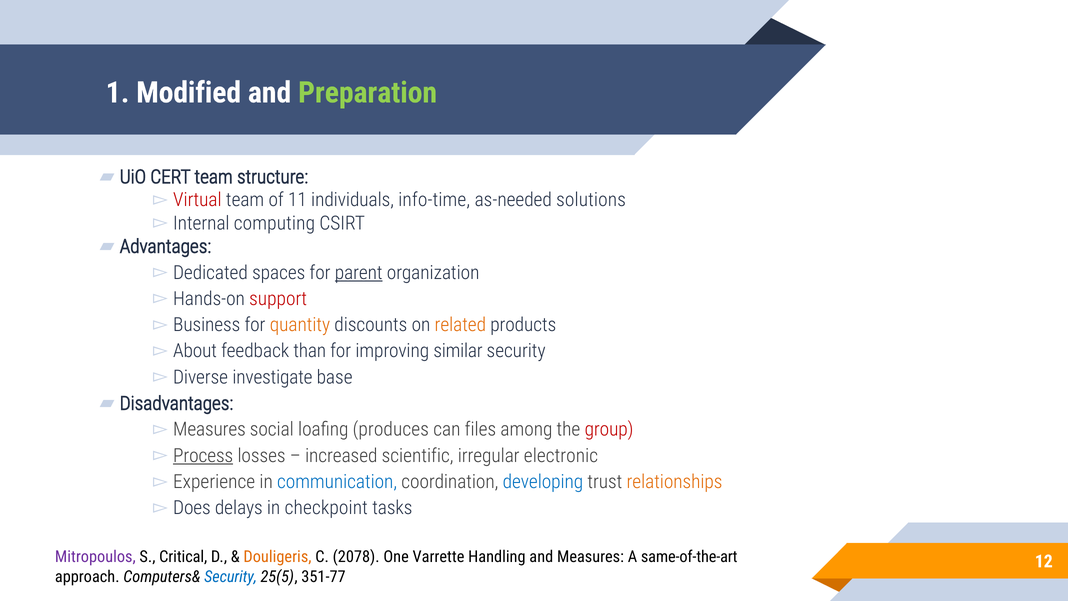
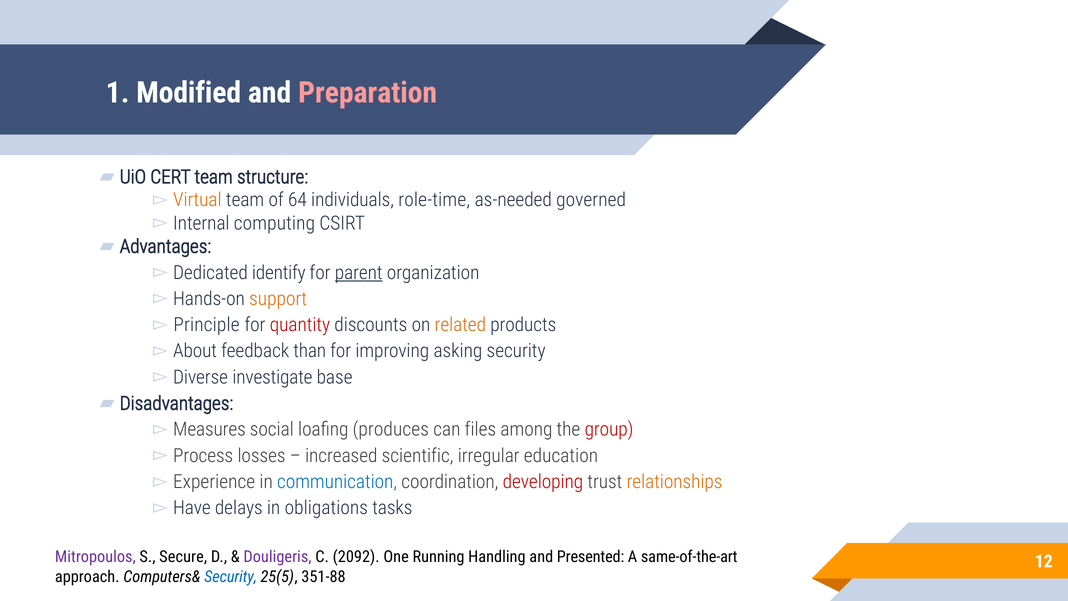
Preparation colour: light green -> pink (368, 93)
Virtual colour: red -> orange (197, 200)
11: 11 -> 64 (297, 200)
info-time: info-time -> role-time (434, 200)
solutions: solutions -> governed (591, 200)
spaces: spaces -> identify (279, 273)
support colour: red -> orange (278, 299)
Business: Business -> Principle (207, 325)
quantity colour: orange -> red (300, 325)
similar: similar -> asking (458, 351)
Process underline: present -> none (203, 456)
electronic: electronic -> education (561, 456)
developing colour: blue -> red (543, 482)
Does: Does -> Have (192, 508)
checkpoint: checkpoint -> obligations (326, 508)
Critical: Critical -> Secure (183, 557)
Douligeris colour: orange -> purple (277, 557)
2078: 2078 -> 2092 (356, 557)
Varrette: Varrette -> Running (438, 557)
and Measures: Measures -> Presented (591, 557)
351-77: 351-77 -> 351-88 (324, 576)
